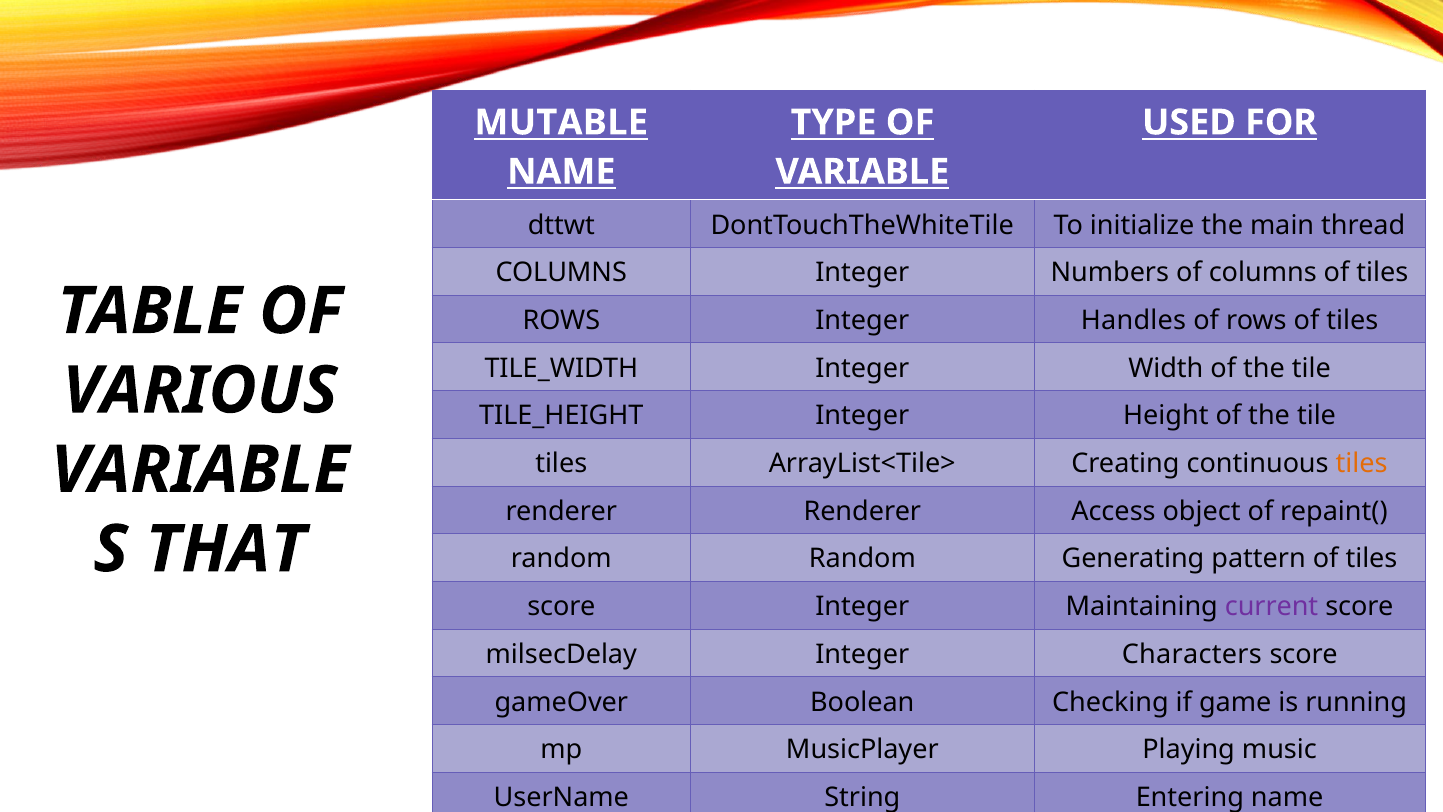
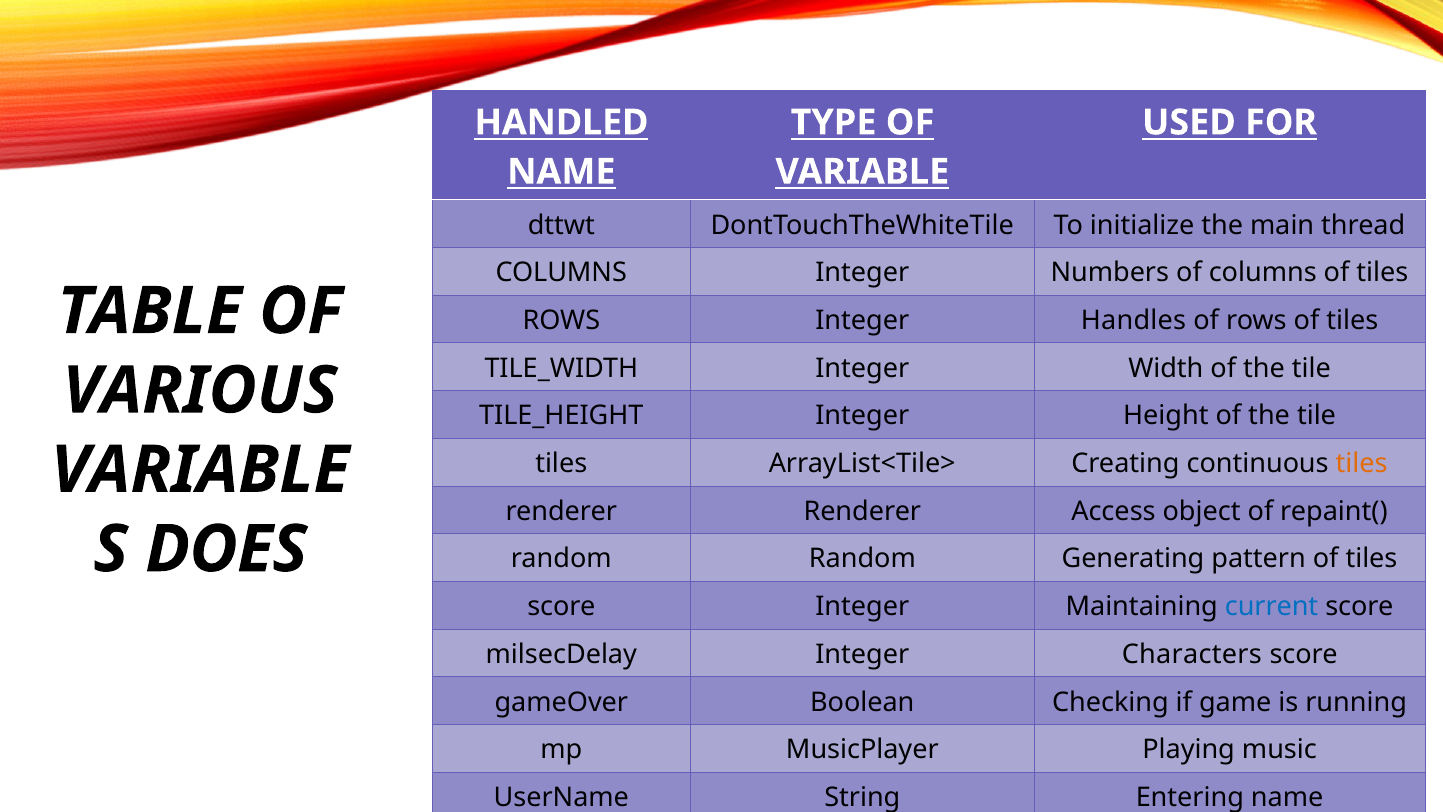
MUTABLE: MUTABLE -> HANDLED (561, 122)
THAT: THAT -> DOES (226, 549)
current colour: purple -> blue (1272, 606)
